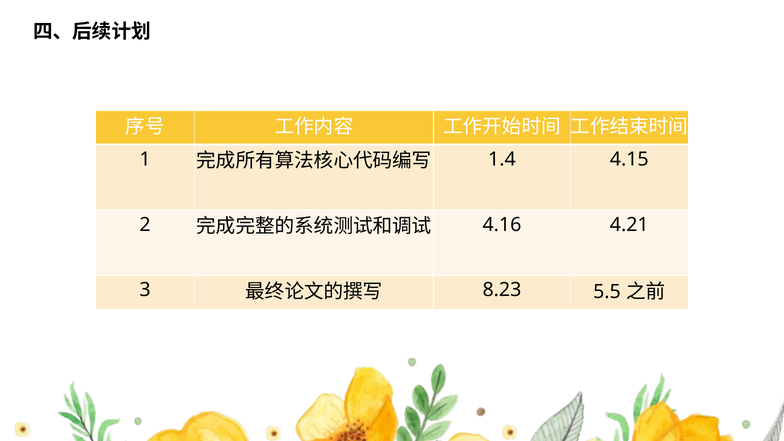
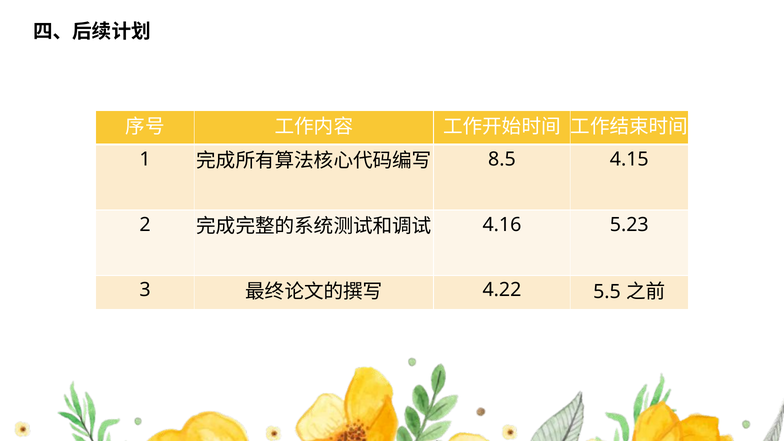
1.4: 1.4 -> 8.5 (502, 159)
4.21: 4.21 -> 5.23 (629, 225)
8.23: 8.23 -> 4.22 (502, 290)
